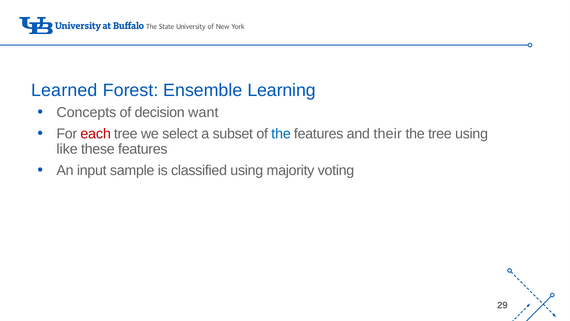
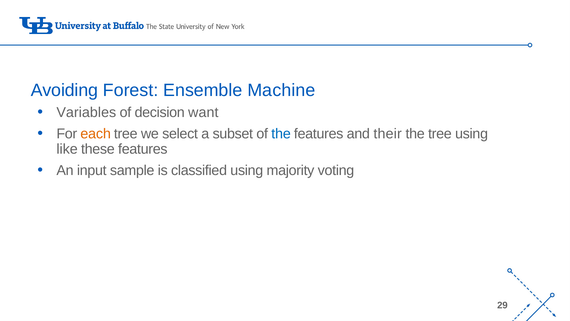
Learned: Learned -> Avoiding (64, 90)
Learning: Learning -> Machine (281, 90)
Concepts: Concepts -> Variables (86, 112)
each colour: red -> orange (96, 134)
